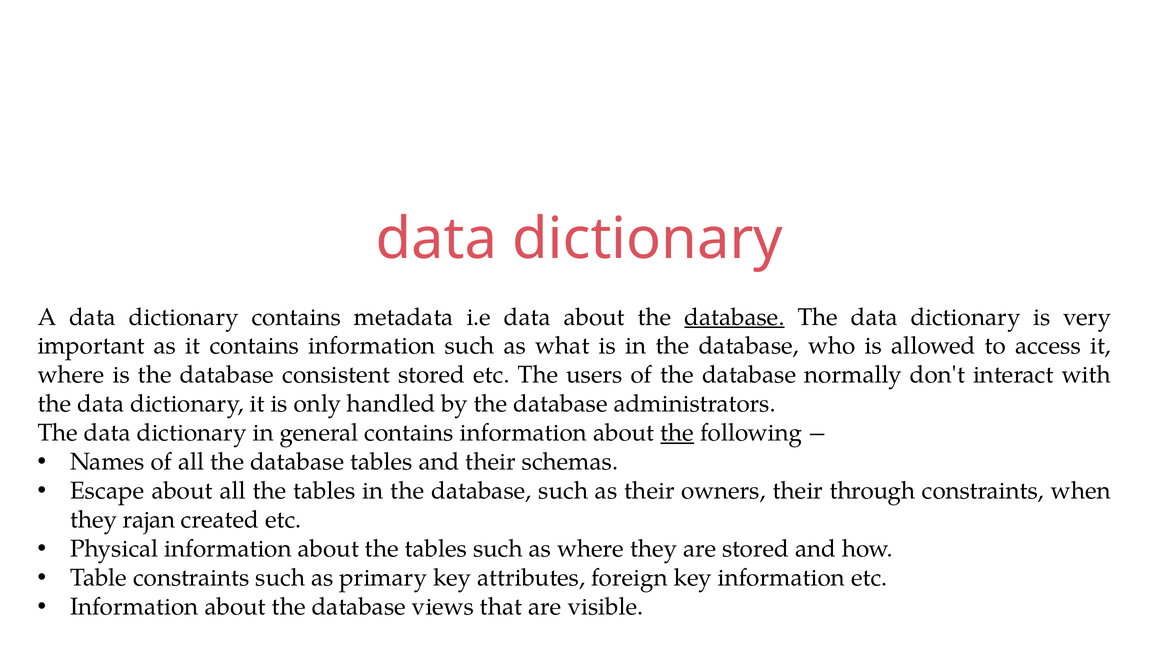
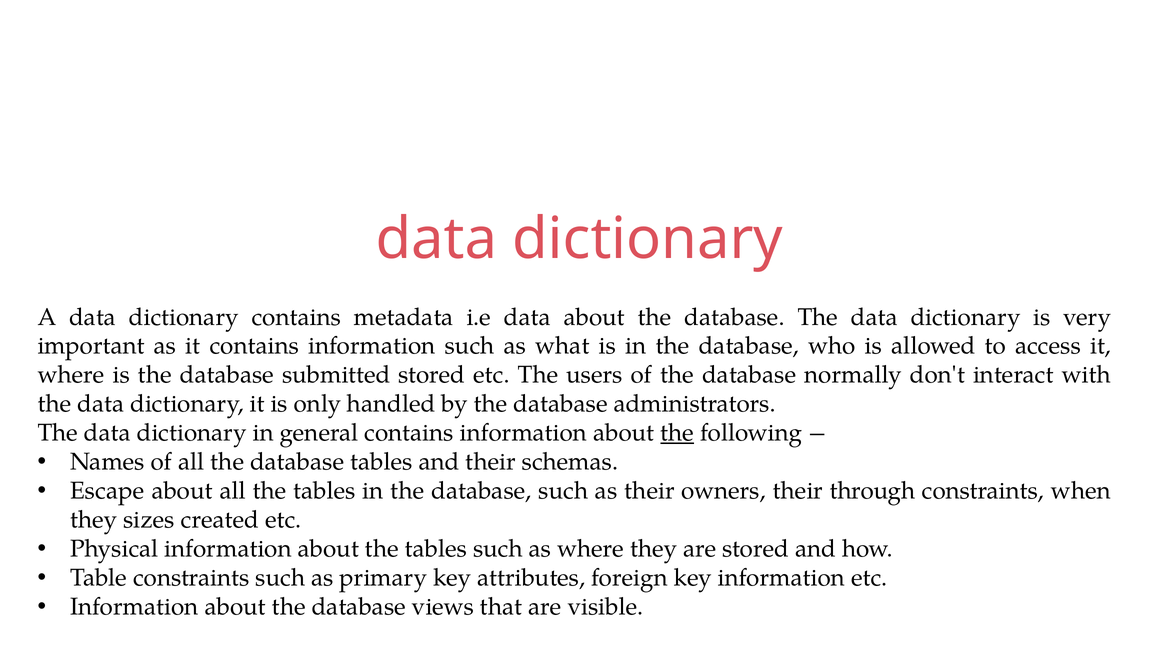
database underline: present -> none (734, 317)
consistent: consistent -> submitted (336, 375)
rajan: rajan -> sizes (149, 520)
